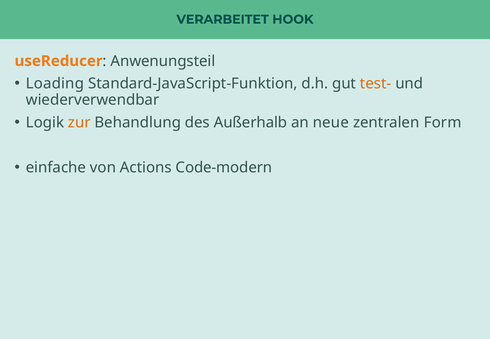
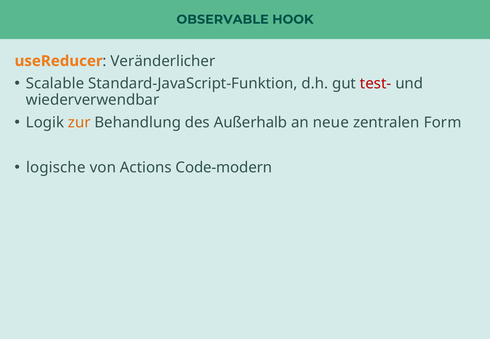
VERARBEITET: VERARBEITET -> OBSERVABLE (223, 19)
Anwenungsteil: Anwenungsteil -> Veränderlicher (163, 61)
Loading: Loading -> Scalable (55, 84)
test- colour: orange -> red (376, 84)
einfache: einfache -> logische (56, 168)
